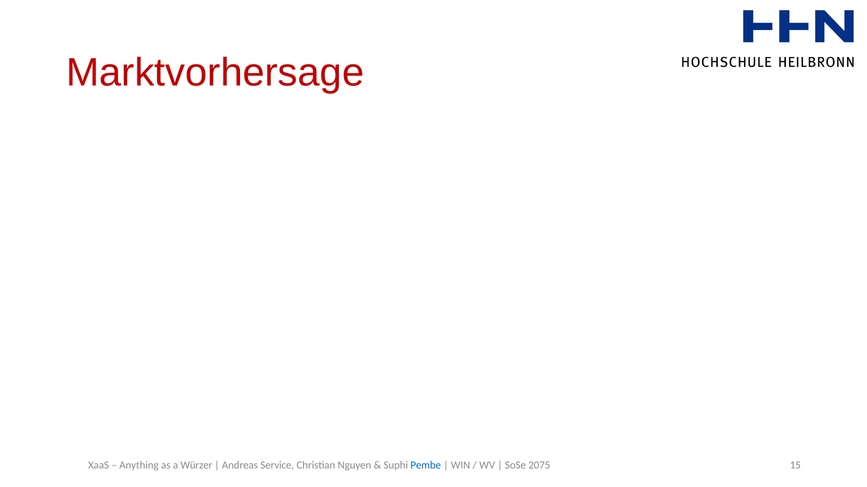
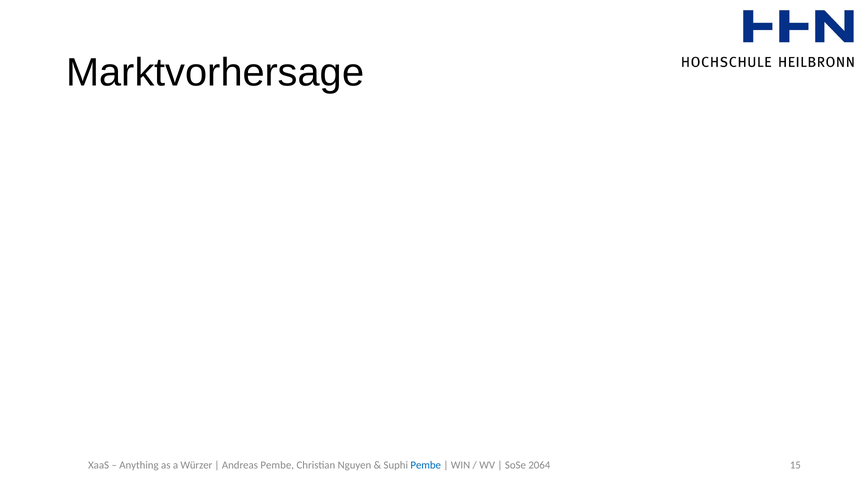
Marktvorhersage colour: red -> black (215, 73)
Andreas Service: Service -> Pembe (277, 466)
2075: 2075 -> 2064 (539, 466)
